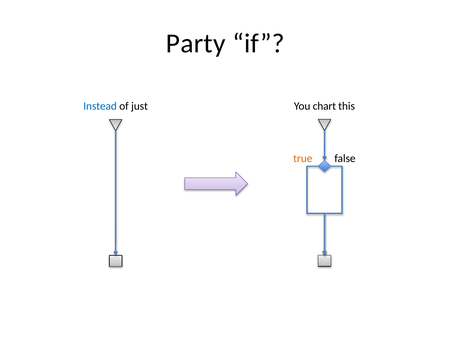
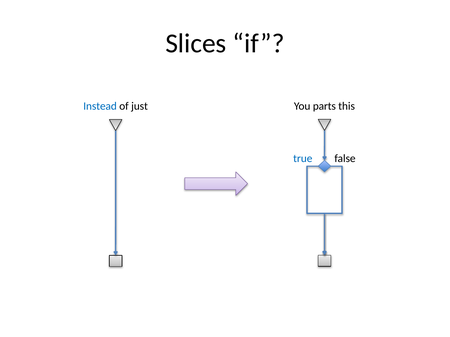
Party: Party -> Slices (196, 44)
chart: chart -> parts (324, 106)
true colour: orange -> blue (303, 159)
